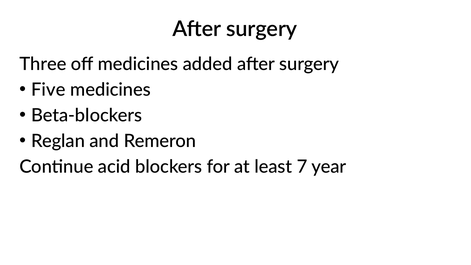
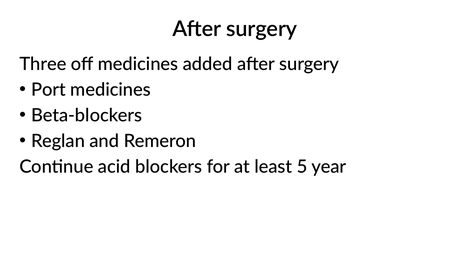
Five: Five -> Port (48, 90)
7: 7 -> 5 (302, 167)
